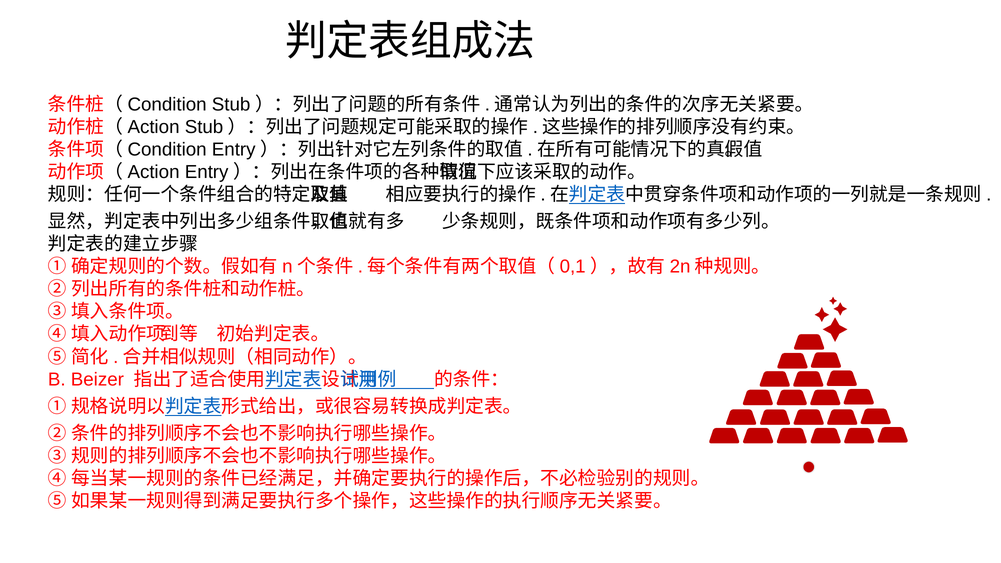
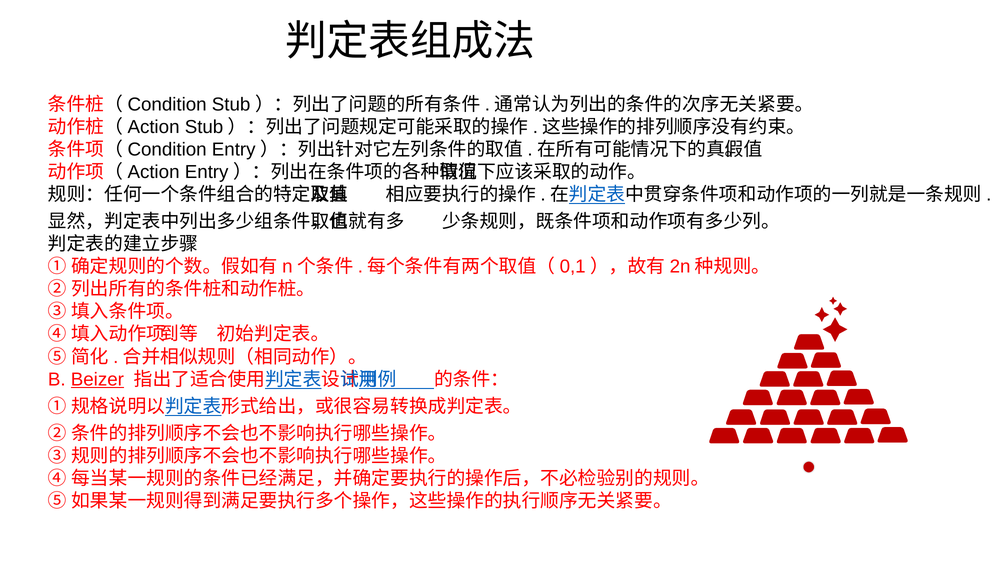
Beizer underline: none -> present (97, 379)
